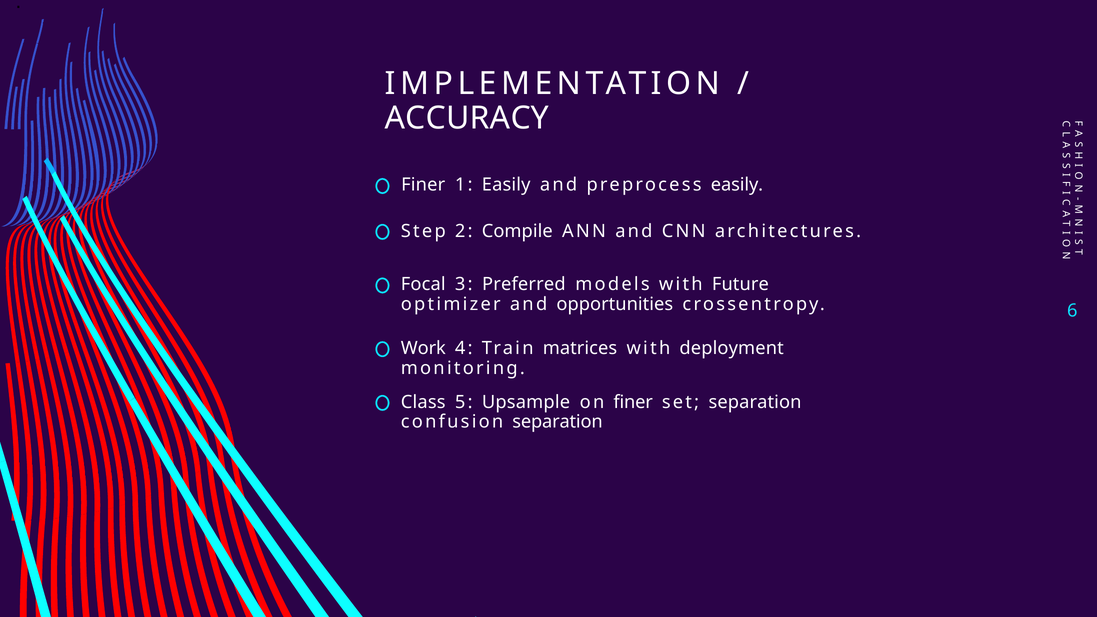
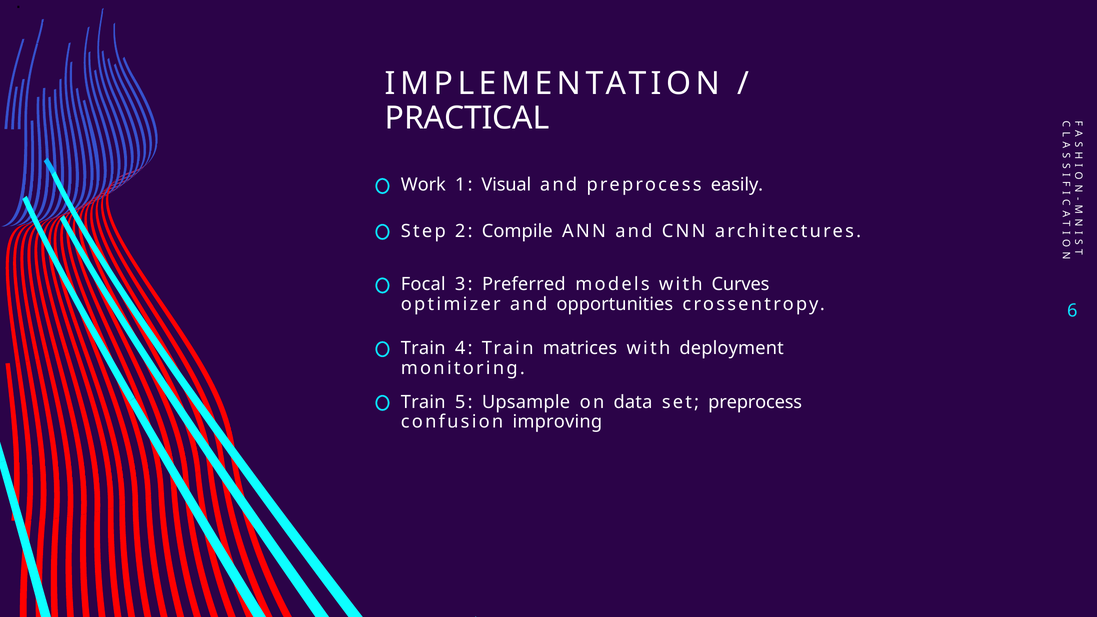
ACCURACY: ACCURACY -> PRACTICAL (467, 118)
Finer: Finer -> Work (423, 185)
1 Easily: Easily -> Visual (506, 185)
Future: Future -> Curves (741, 284)
Work: Work -> Train (423, 348)
Class: Class -> Train (423, 402)
on finer: finer -> data (633, 402)
set separation: separation -> preprocess (755, 402)
confusion separation: separation -> improving (557, 422)
